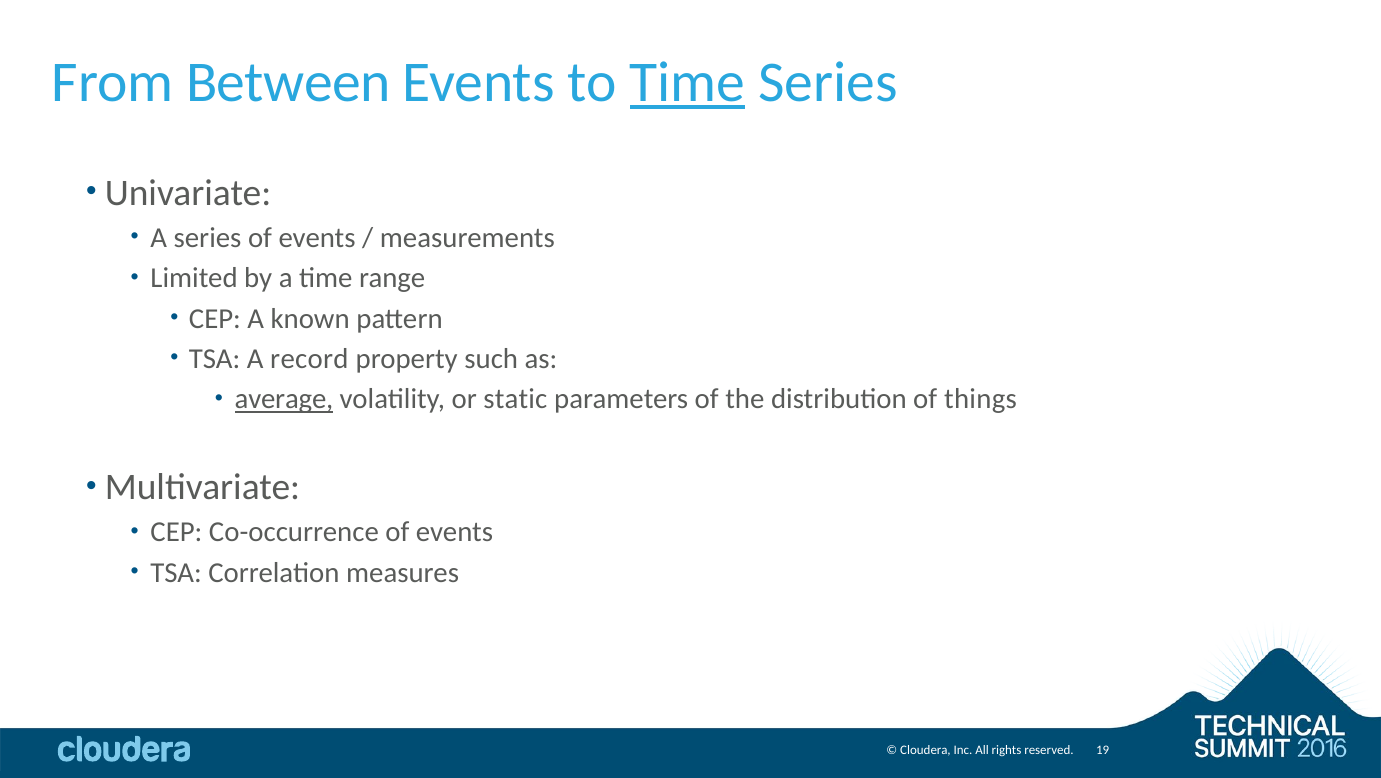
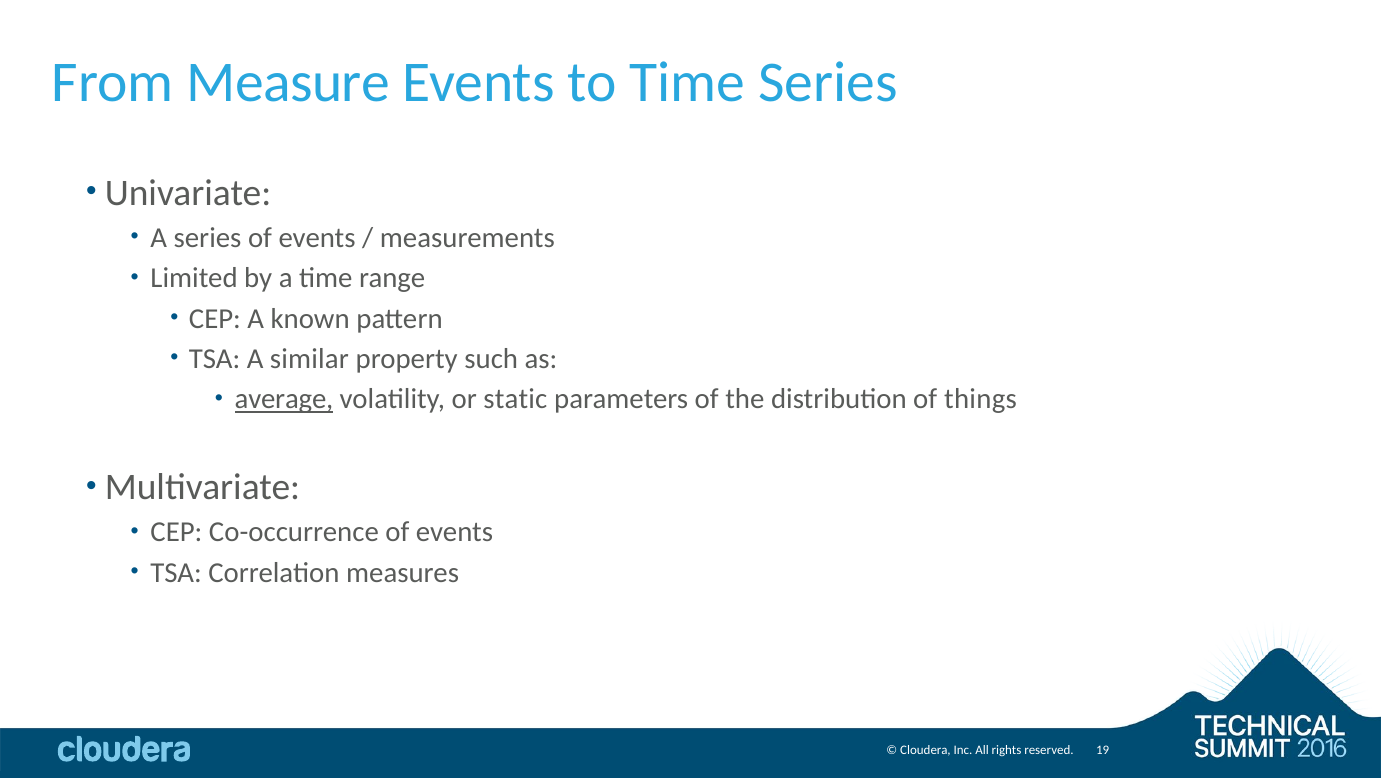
Between: Between -> Measure (288, 82)
Time underline: present -> none (688, 82)
record: record -> similar (309, 359)
